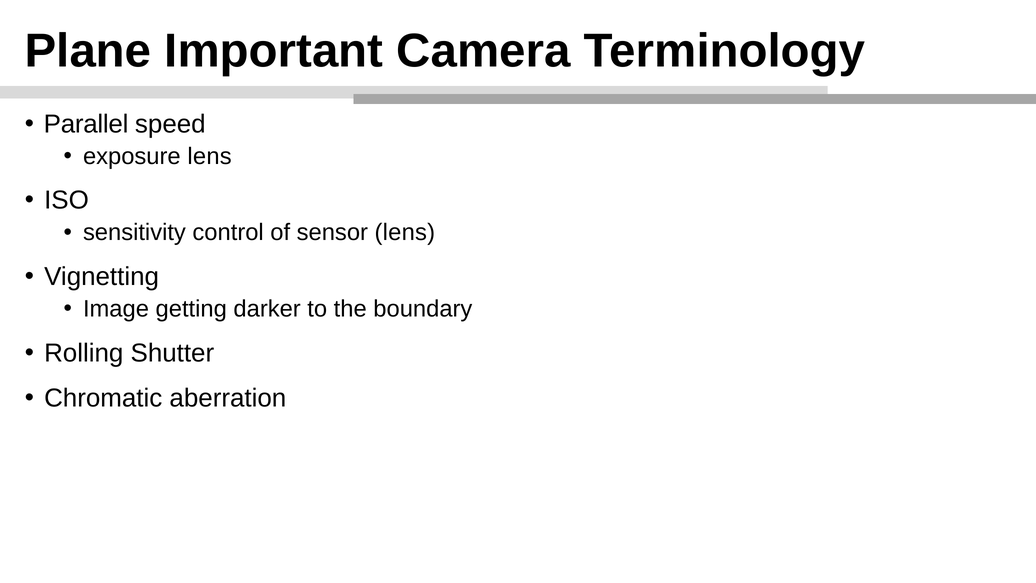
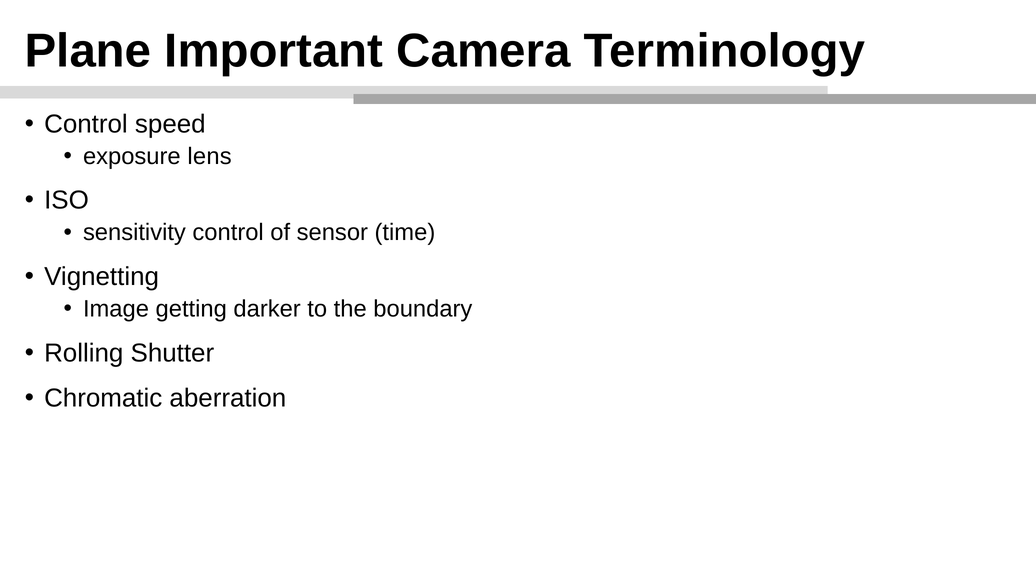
Parallel: Parallel -> Control (86, 124)
sensor lens: lens -> time (405, 233)
